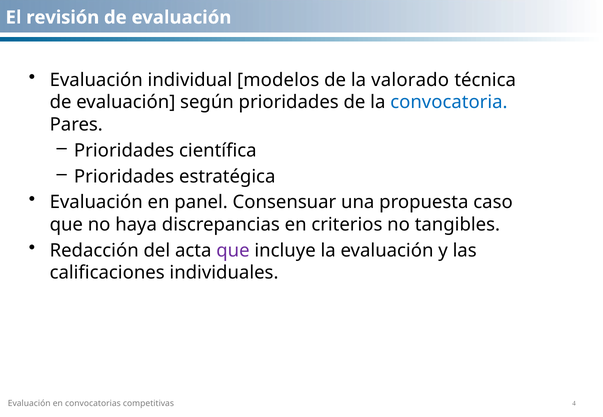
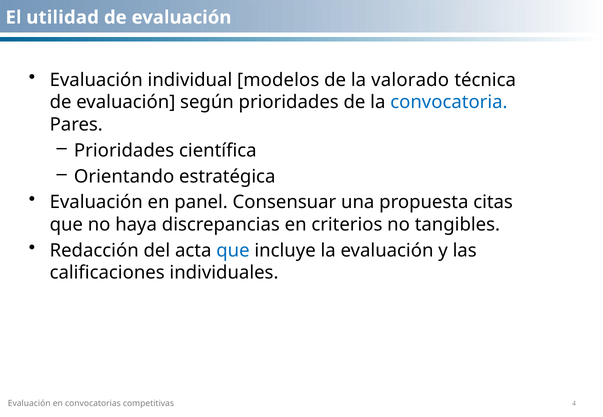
revisión: revisión -> utilidad (63, 18)
Prioridades: Prioridades -> Orientando (124, 177)
caso: caso -> citas (493, 203)
que colour: purple -> blue (233, 251)
